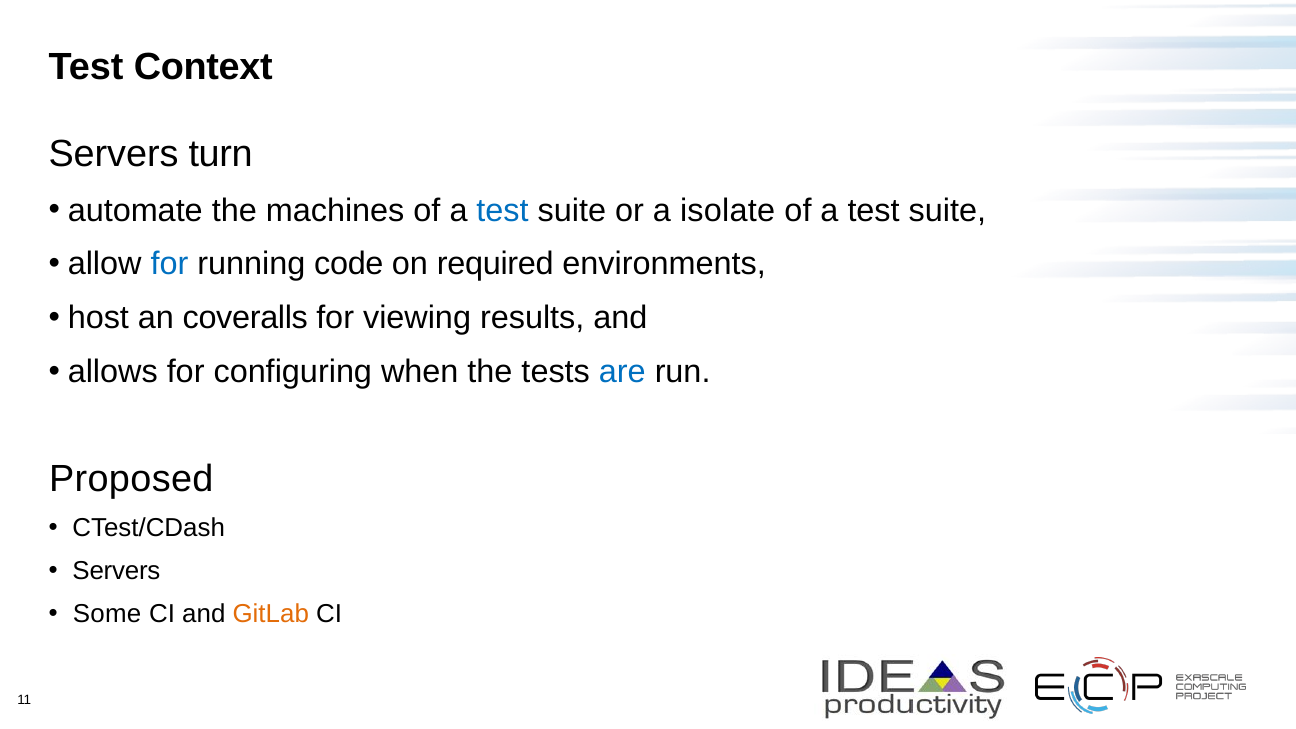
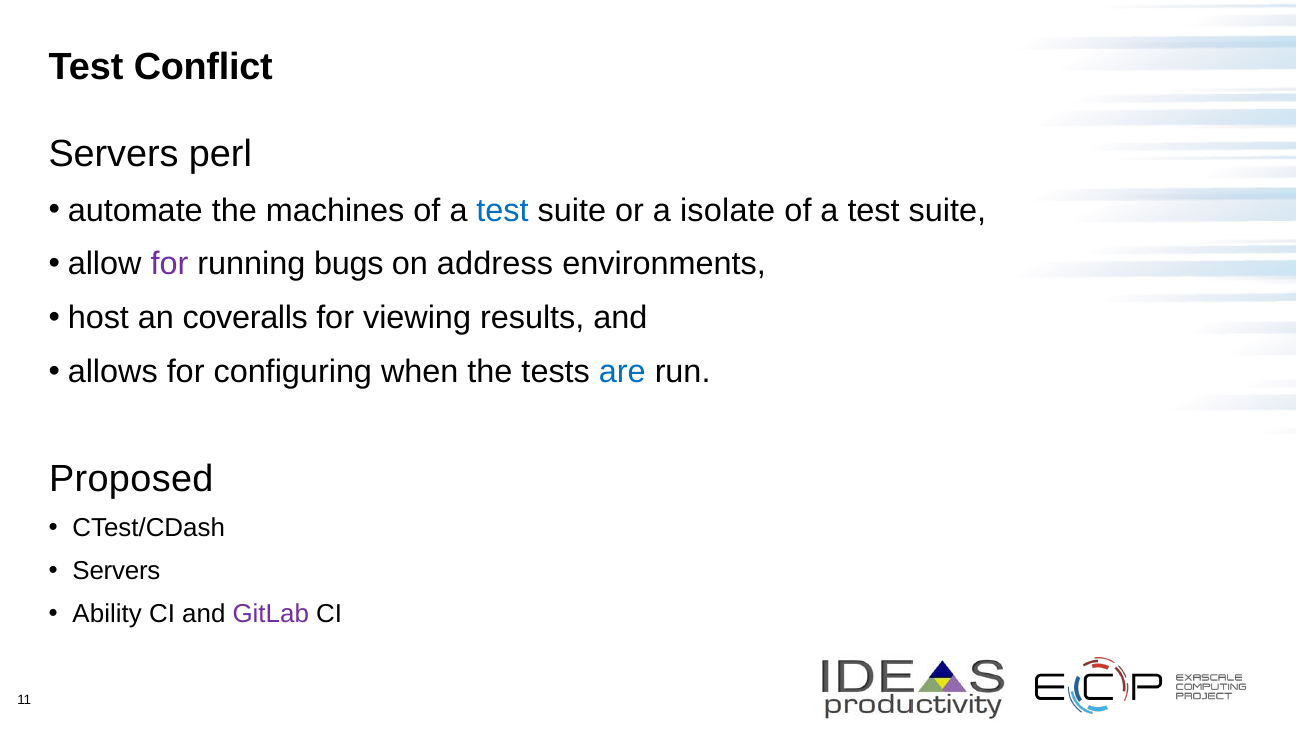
Context: Context -> Conflict (203, 67)
turn: turn -> perl (220, 154)
for colour: blue -> purple (169, 264)
code: code -> bugs (349, 264)
required: required -> address (495, 264)
Some: Some -> Ability (107, 614)
GitLab colour: orange -> purple (271, 614)
